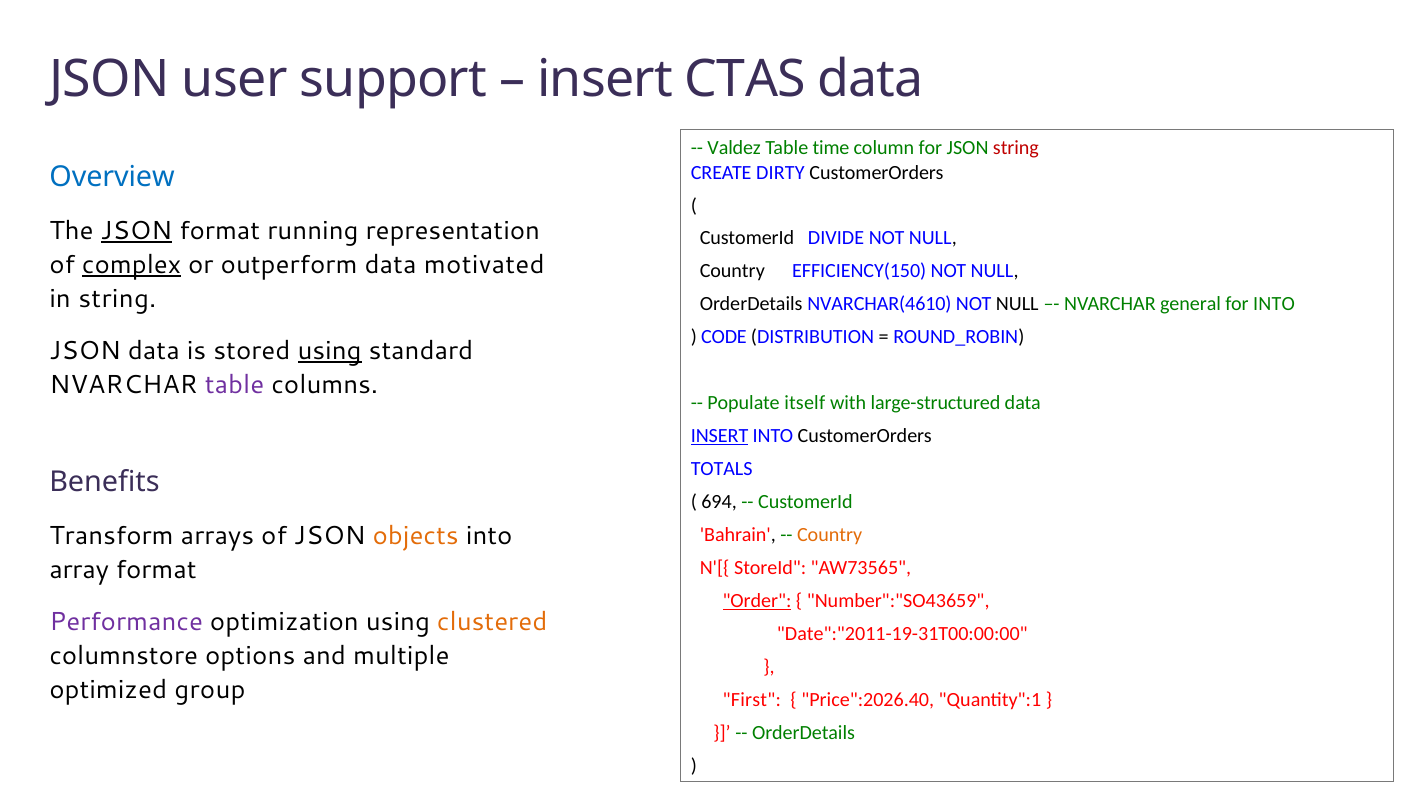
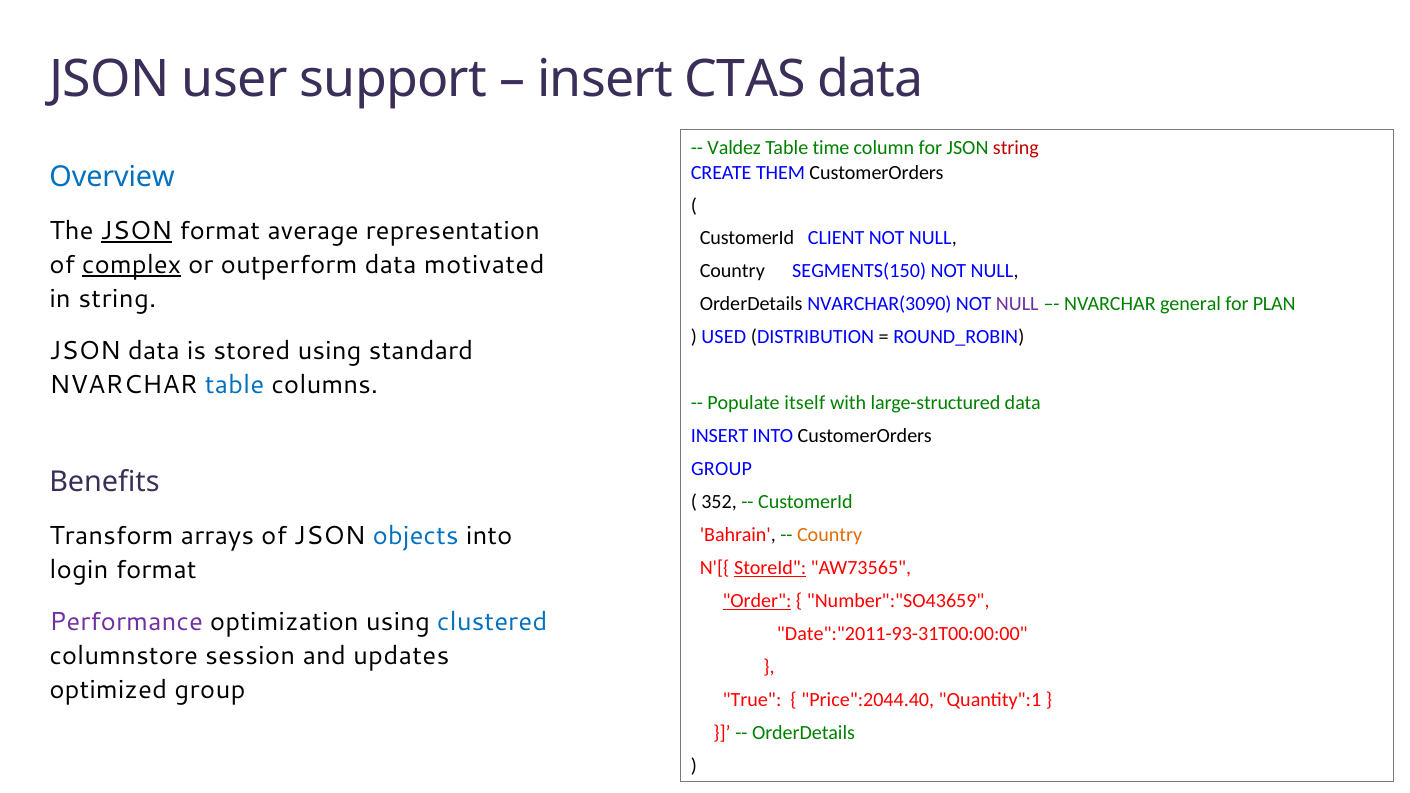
DIRTY: DIRTY -> THEM (781, 172)
running: running -> average (313, 231)
DIVIDE: DIVIDE -> CLIENT (836, 238)
EFFICIENCY(150: EFFICIENCY(150 -> SEGMENTS(150 (859, 271)
NVARCHAR(4610: NVARCHAR(4610 -> NVARCHAR(3090 (879, 304)
NULL colour: black -> purple (1017, 304)
for INTO: INTO -> PLAN (1274, 304)
CODE: CODE -> USED (724, 337)
using underline: present -> none (330, 351)
table colour: purple -> blue (235, 385)
INSERT underline: present -> none (720, 436)
TOTALS: TOTALS -> GROUP (722, 469)
694: 694 -> 352 (719, 502)
objects colour: orange -> blue (416, 536)
array: array -> login (79, 570)
StoreId underline: none -> present (770, 568)
clustered colour: orange -> blue (492, 622)
Date":"2011-19-31T00:00:00: Date":"2011-19-31T00:00:00 -> Date":"2011-93-31T00:00:00 (902, 634)
options: options -> session (250, 656)
multiple: multiple -> updates (401, 656)
First: First -> True (752, 700)
Price":2026.40: Price":2026.40 -> Price":2044.40 (868, 700)
